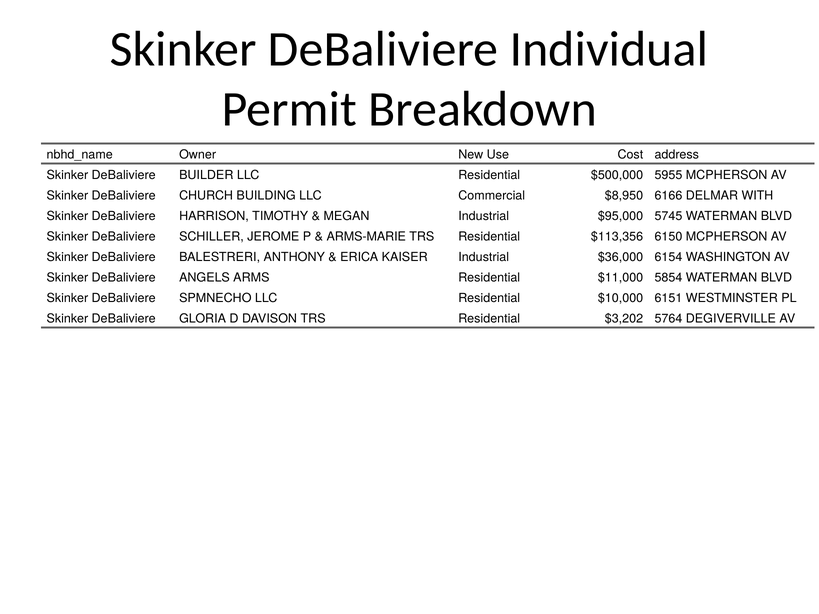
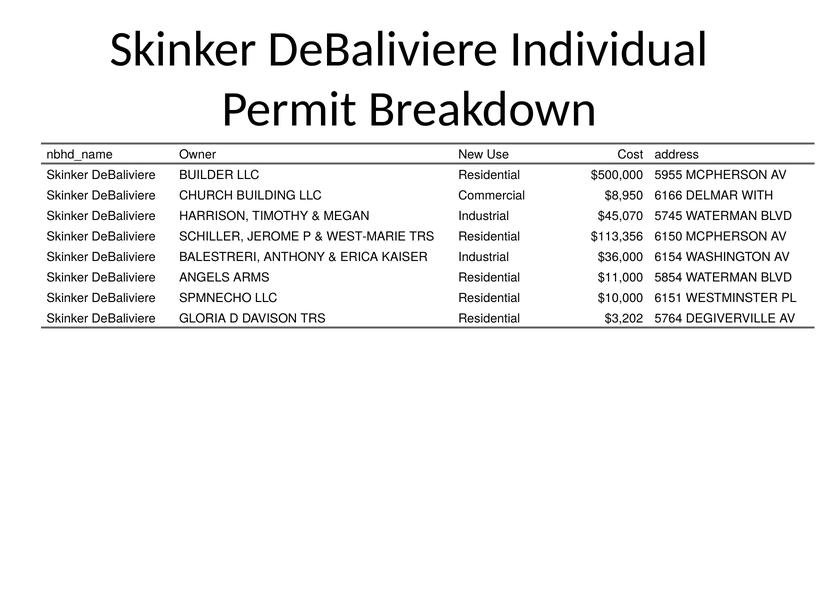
$95,000: $95,000 -> $45,070 (621, 216)
ARMS-MARIE: ARMS-MARIE -> WEST-MARIE (366, 237)
